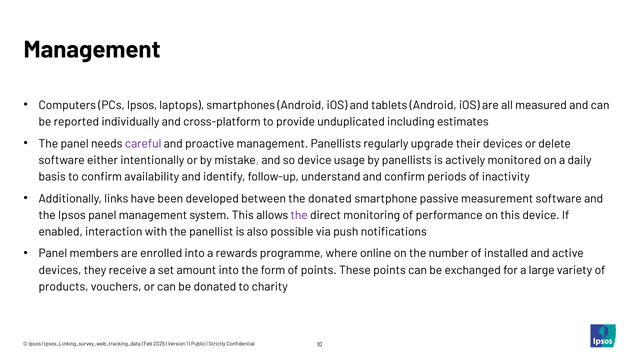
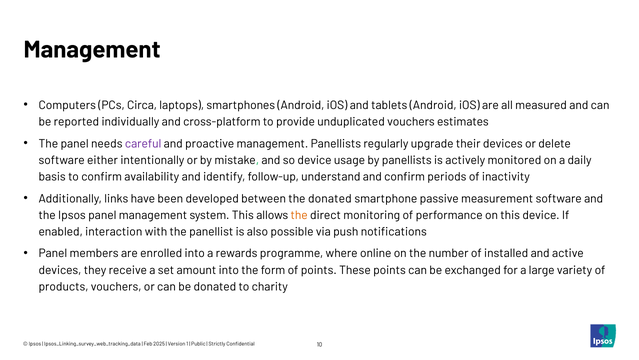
PCs Ipsos: Ipsos -> Circa (142, 105)
unduplicated including: including -> vouchers (411, 121)
the colour: purple -> orange (299, 215)
